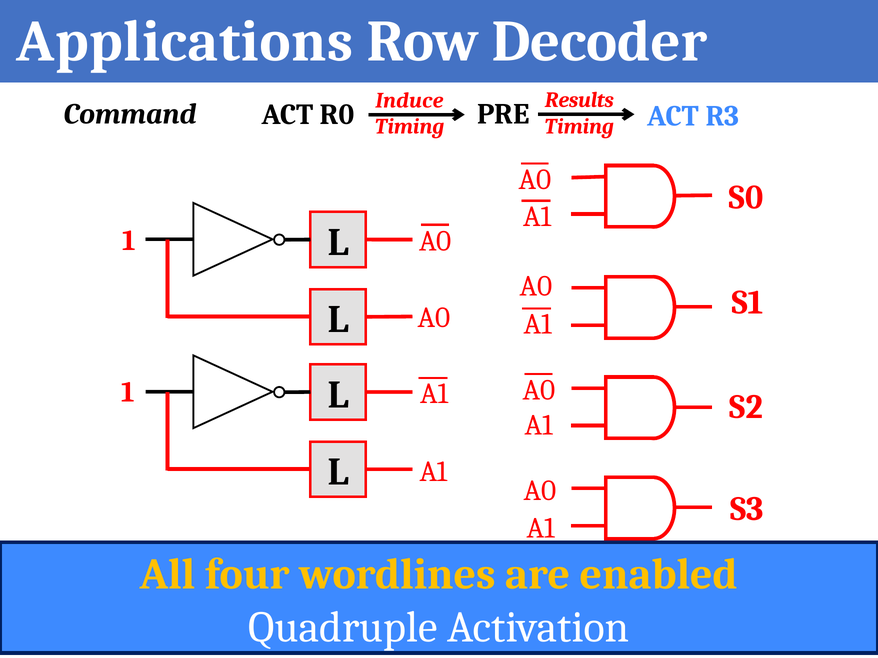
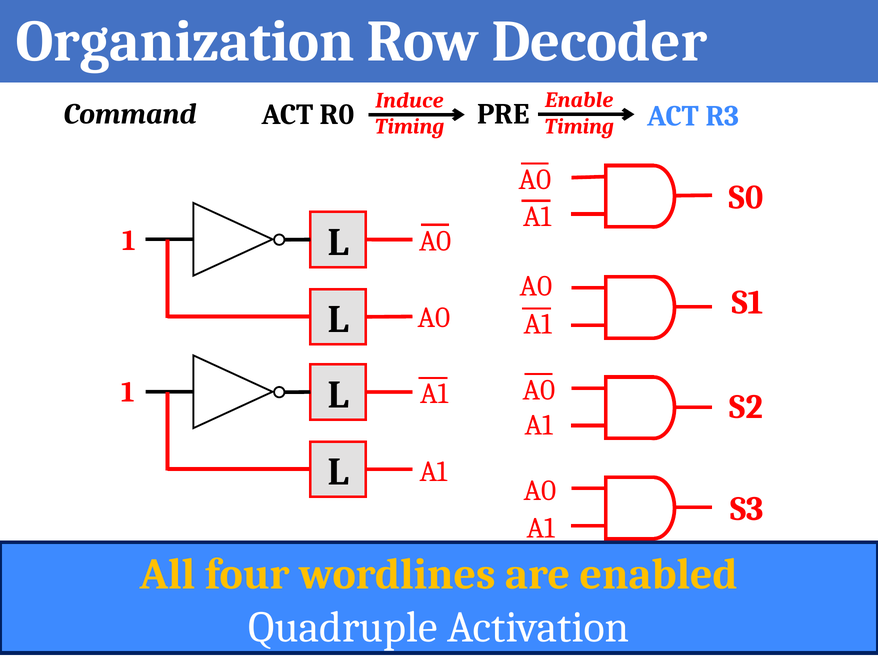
Applications: Applications -> Organization (185, 42)
Results: Results -> Enable (579, 100)
